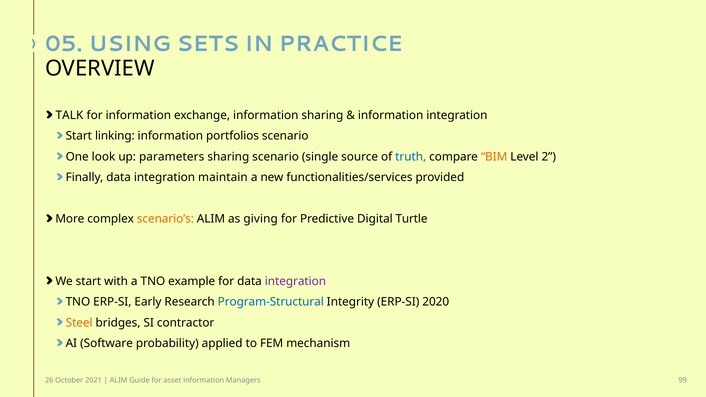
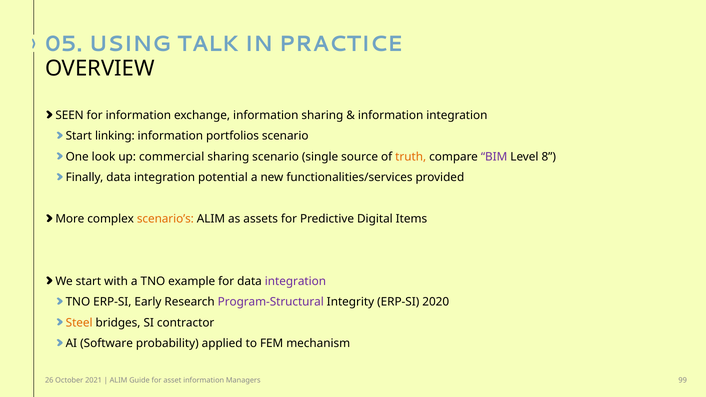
SETS: SETS -> TALK (208, 44)
TALK: TALK -> SEEN (70, 115)
parameters: parameters -> commercial (172, 157)
truth colour: blue -> orange (411, 157)
BIM colour: orange -> purple (494, 157)
2: 2 -> 8 (549, 157)
maintain: maintain -> potential (223, 178)
giving: giving -> assets (261, 219)
Turtle: Turtle -> Items (411, 219)
Program-Structural colour: blue -> purple (271, 302)
